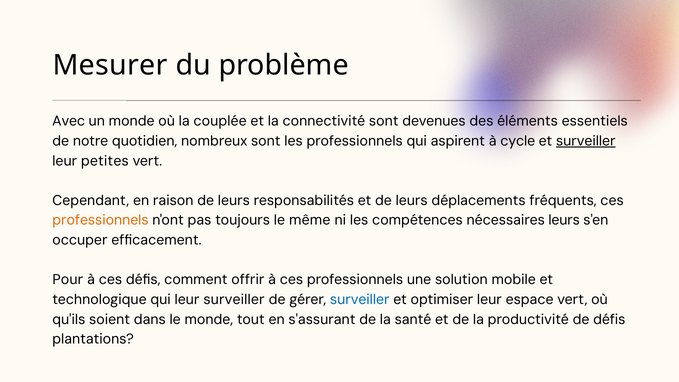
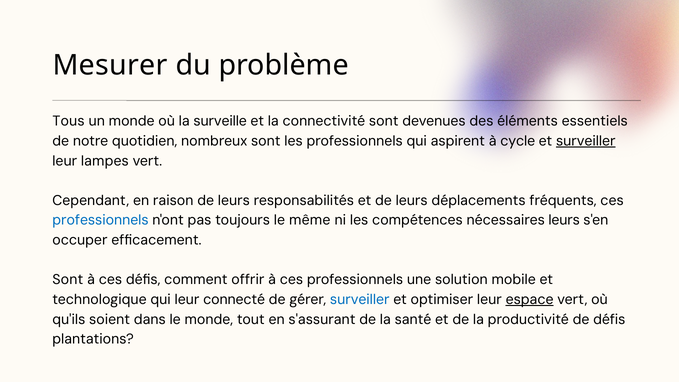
Avec: Avec -> Tous (69, 121)
couplée: couplée -> surveille (220, 121)
petites: petites -> lampes (105, 161)
professionnels colour: orange -> blue (100, 220)
Pour: Pour -> Sont (68, 280)
leur surveiller: surveiller -> connecté (234, 299)
espace underline: none -> present (530, 299)
